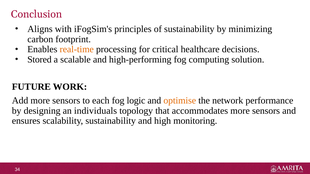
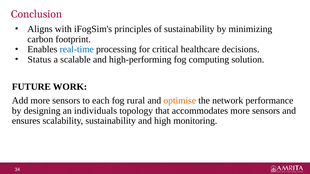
real-time colour: orange -> blue (77, 49)
Stored: Stored -> Status (39, 60)
logic: logic -> rural (136, 101)
